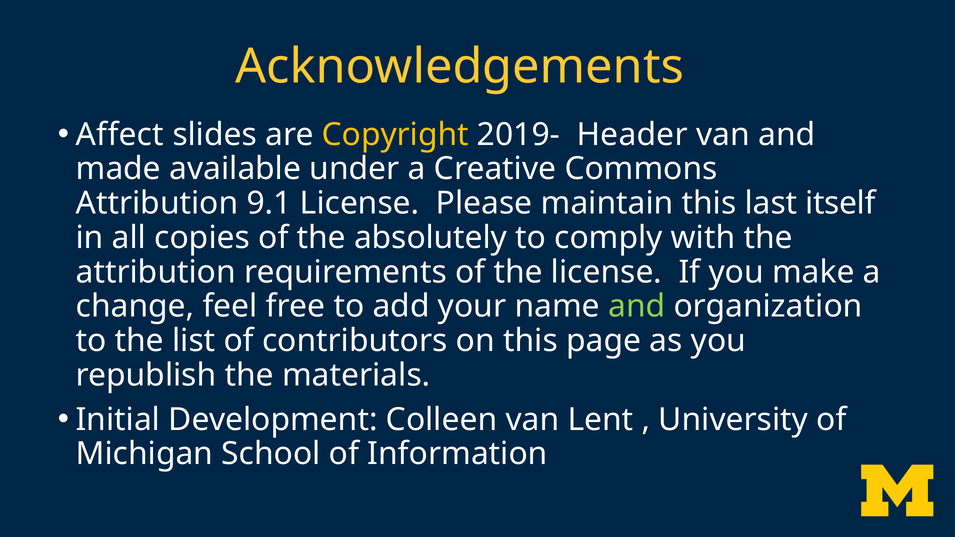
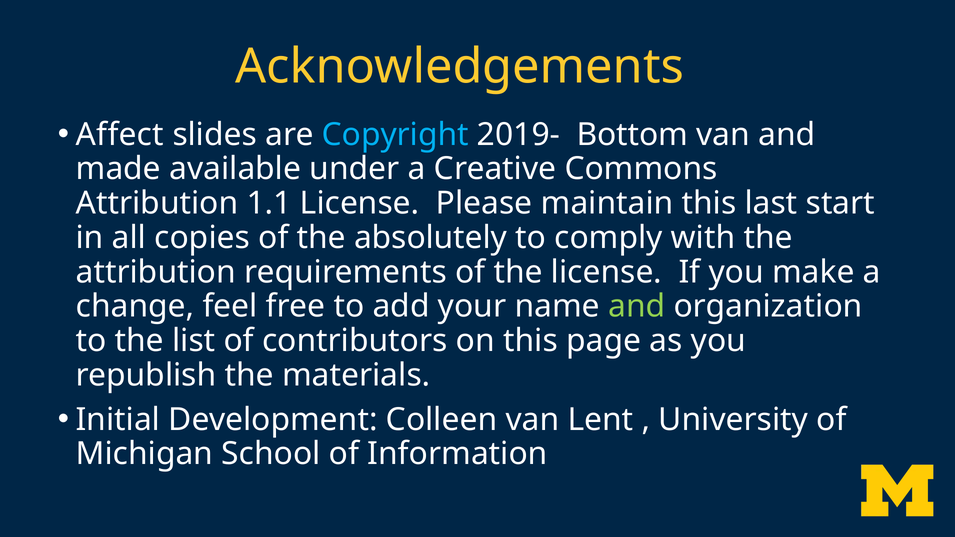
Copyright colour: yellow -> light blue (395, 135)
Header: Header -> Bottom (632, 135)
9.1: 9.1 -> 1.1 (269, 203)
itself: itself -> start (840, 203)
